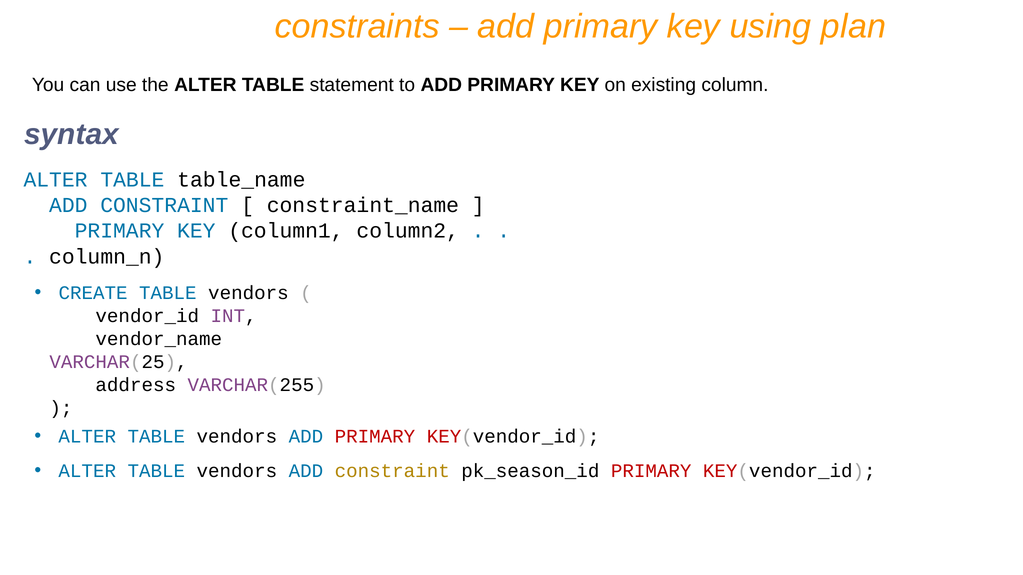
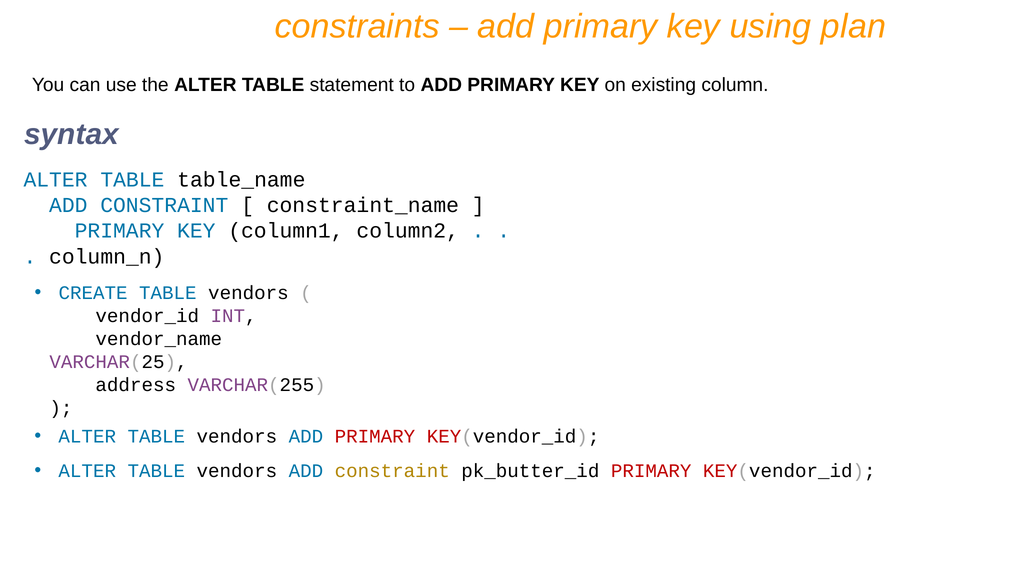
pk_season_id: pk_season_id -> pk_butter_id (530, 471)
